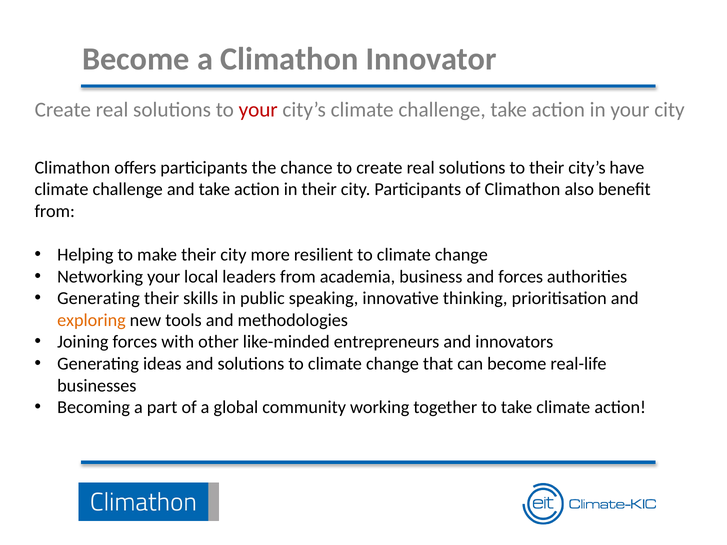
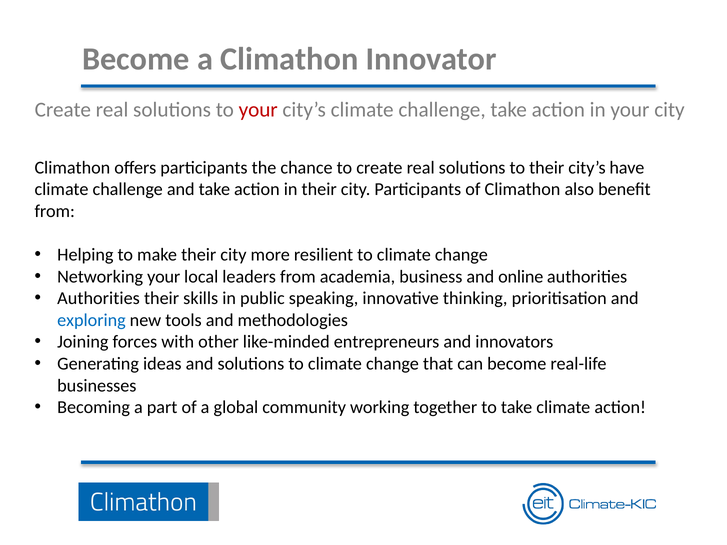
and forces: forces -> online (521, 277)
Generating: Generating -> Authorities (99, 298)
exploring colour: orange -> blue (91, 320)
